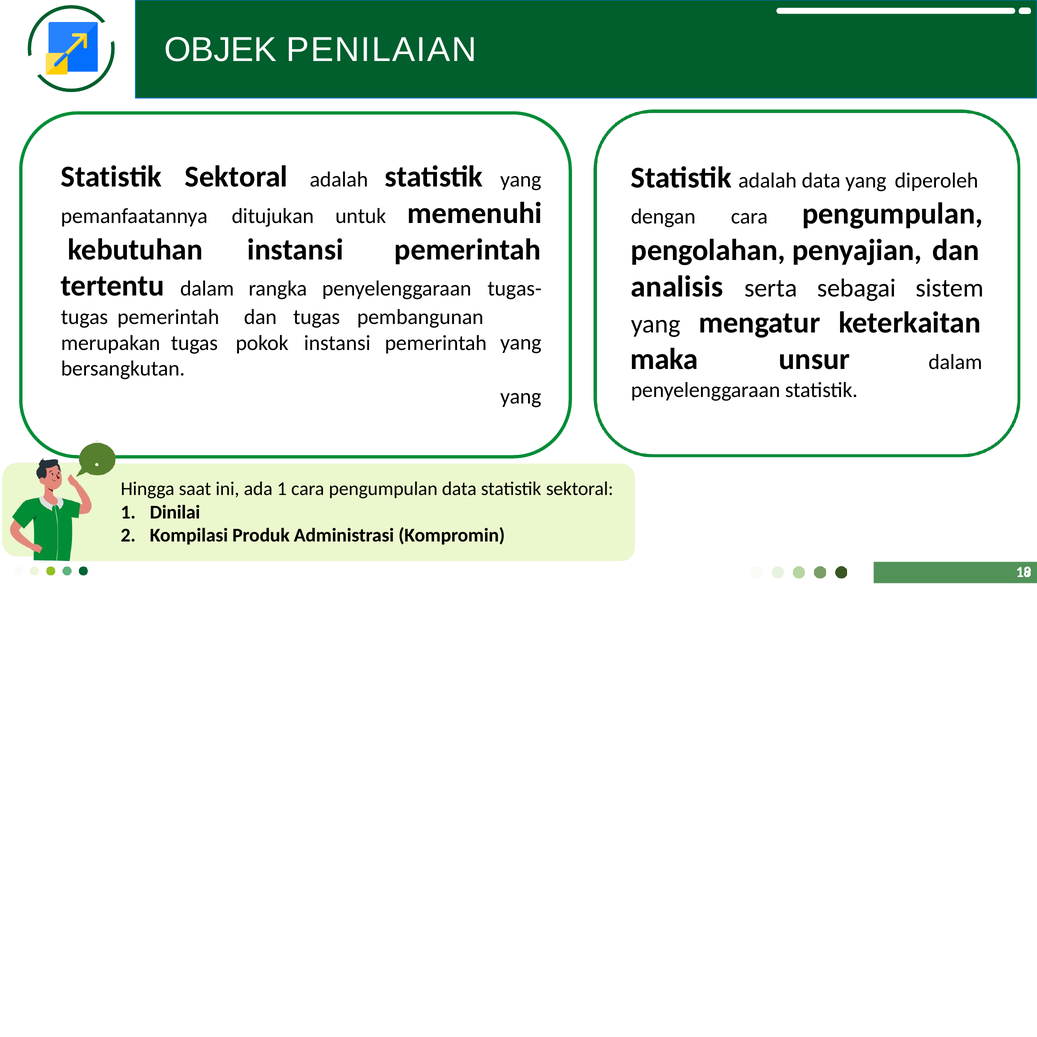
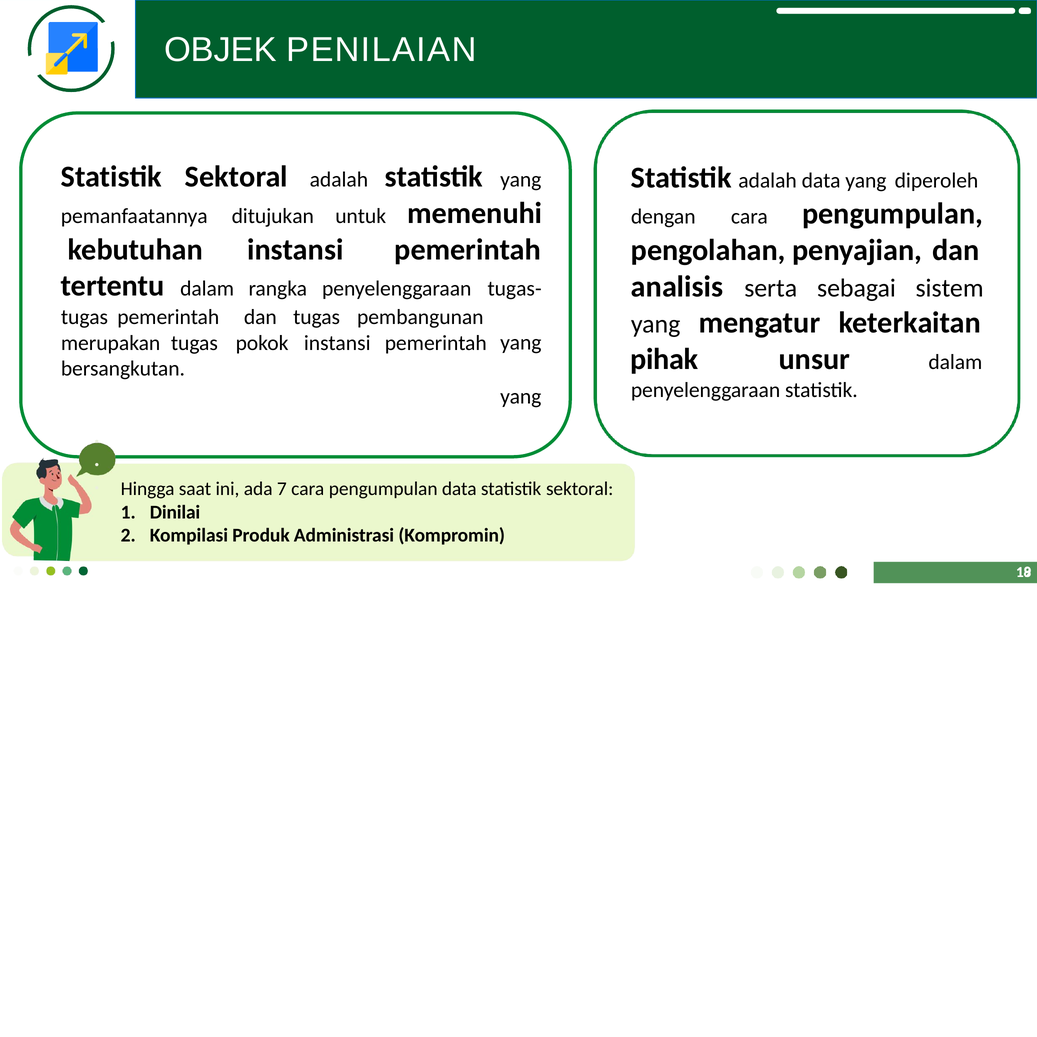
maka: maka -> pihak (664, 359)
ada 1: 1 -> 7 (282, 489)
